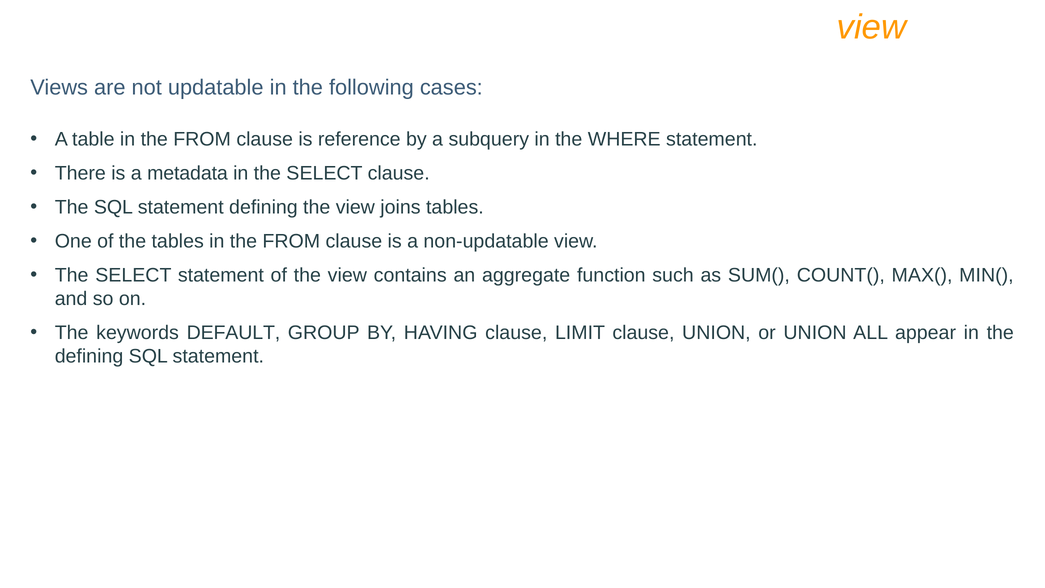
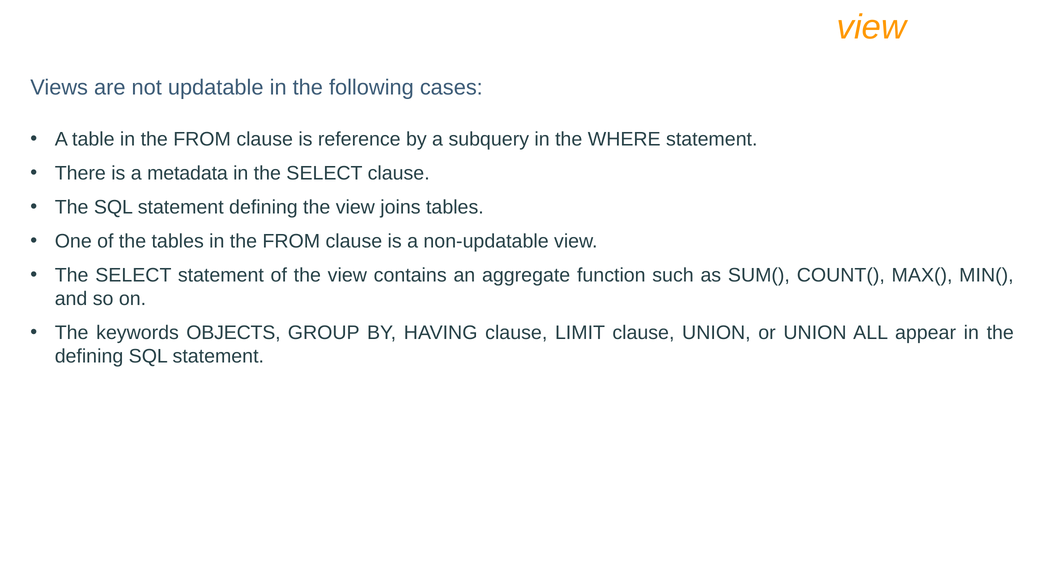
DEFAULT: DEFAULT -> OBJECTS (233, 333)
